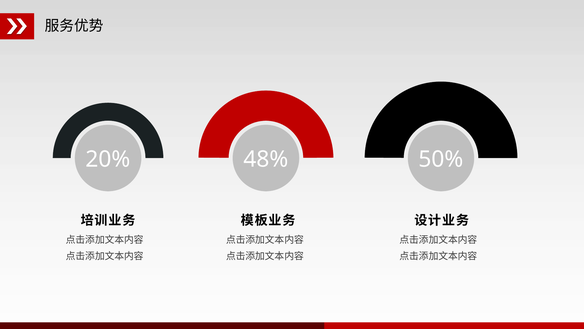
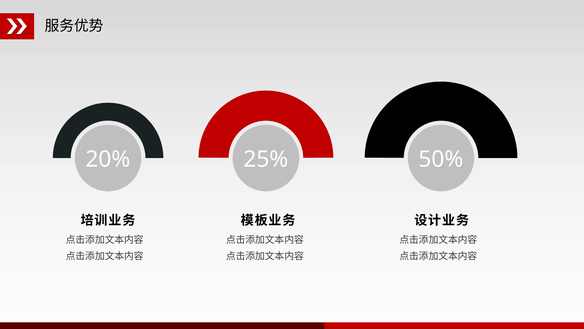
48%: 48% -> 25% (266, 159)
